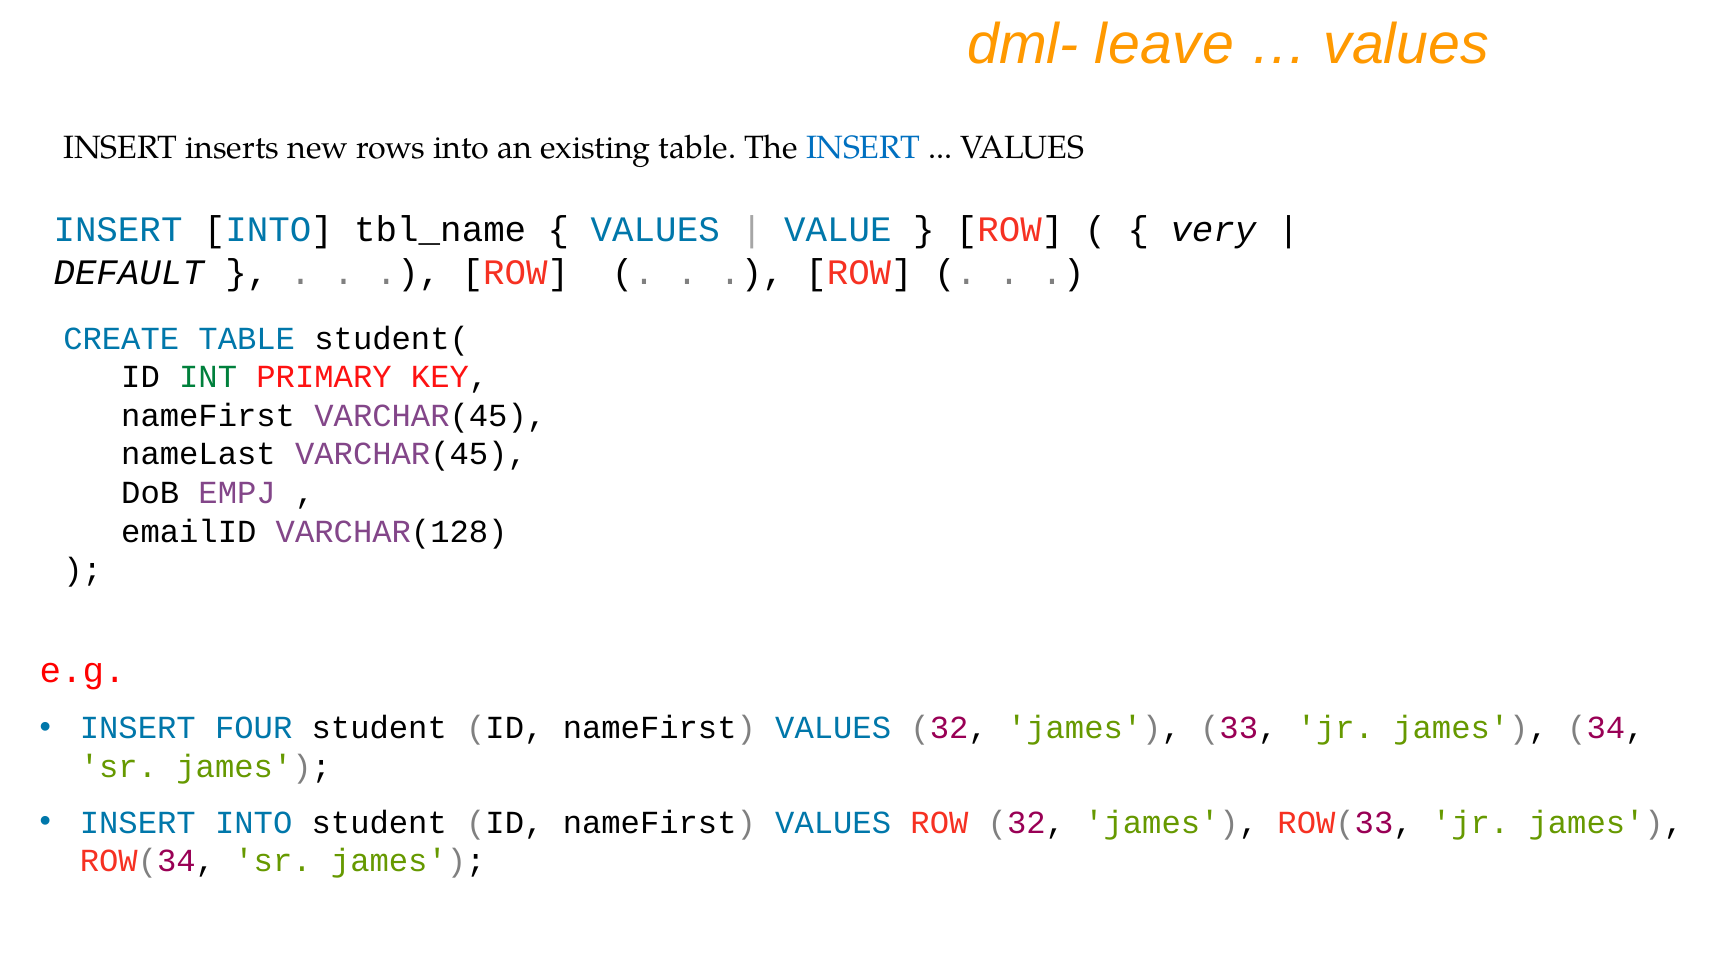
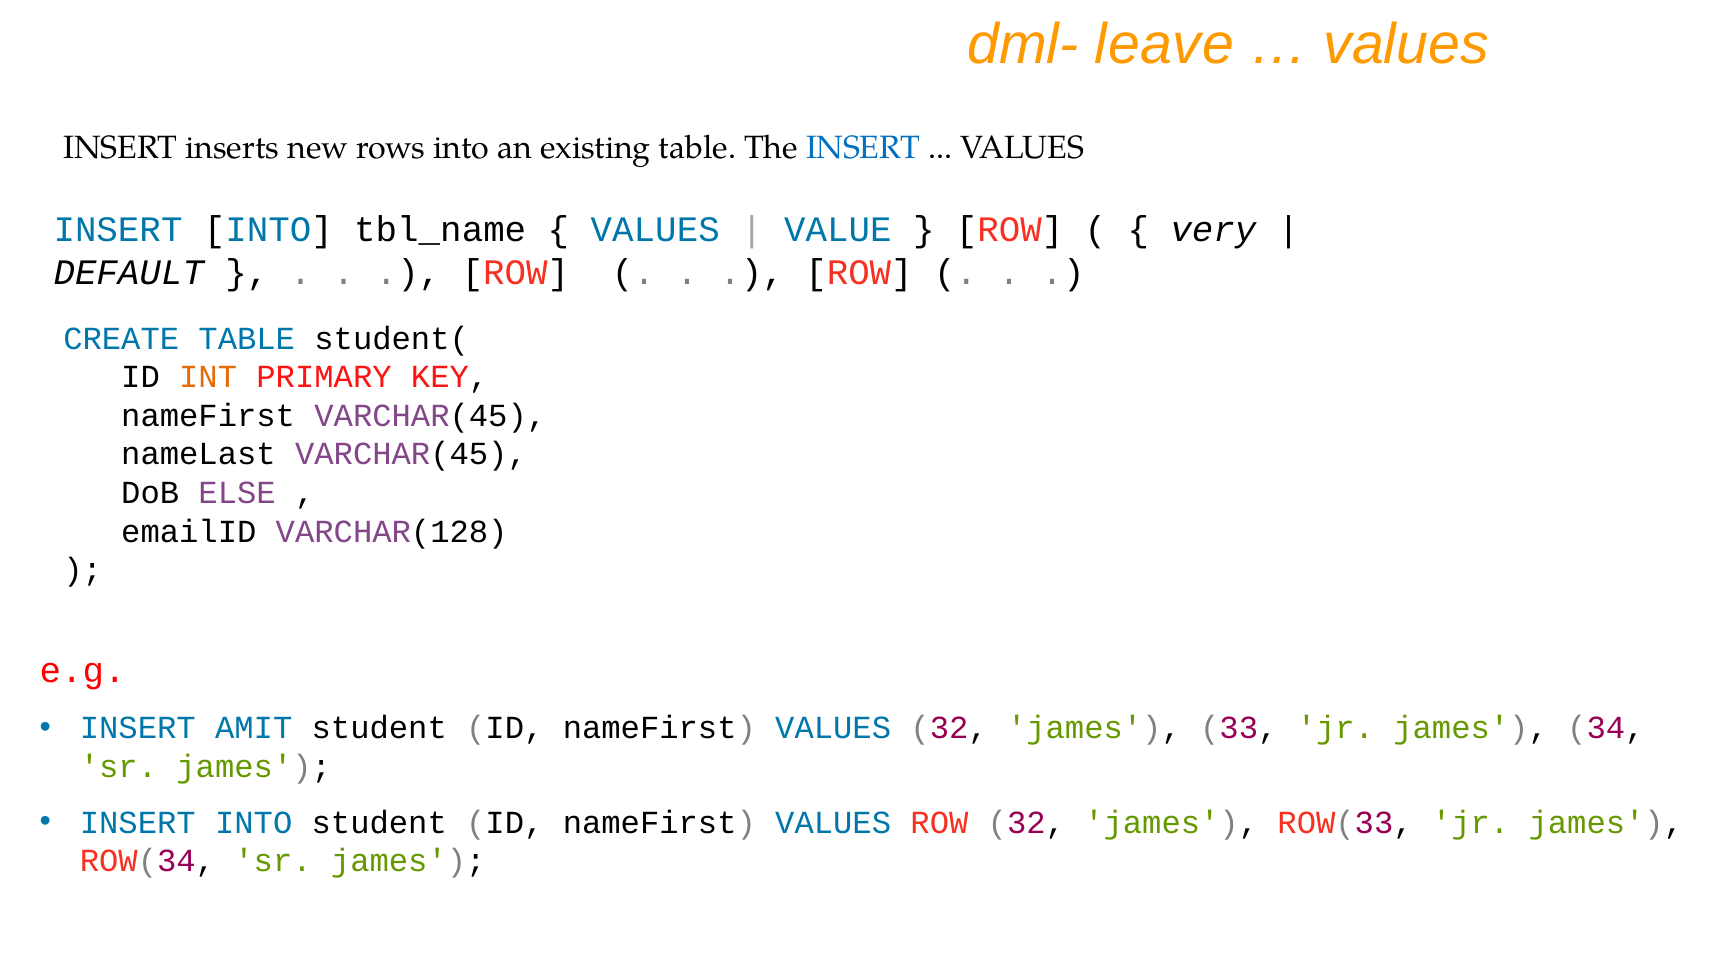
INT colour: green -> orange (208, 377)
EMPJ: EMPJ -> ELSE (237, 493)
FOUR: FOUR -> AMIT (254, 728)
